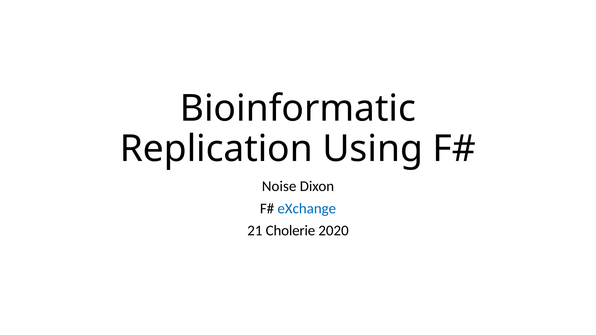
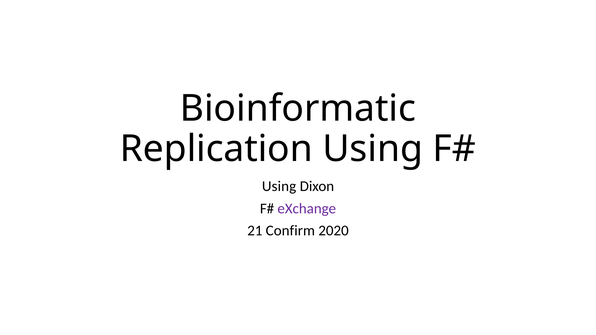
Noise: Noise -> Using (279, 186)
eXchange colour: blue -> purple (307, 209)
Cholerie: Cholerie -> Confirm (290, 231)
